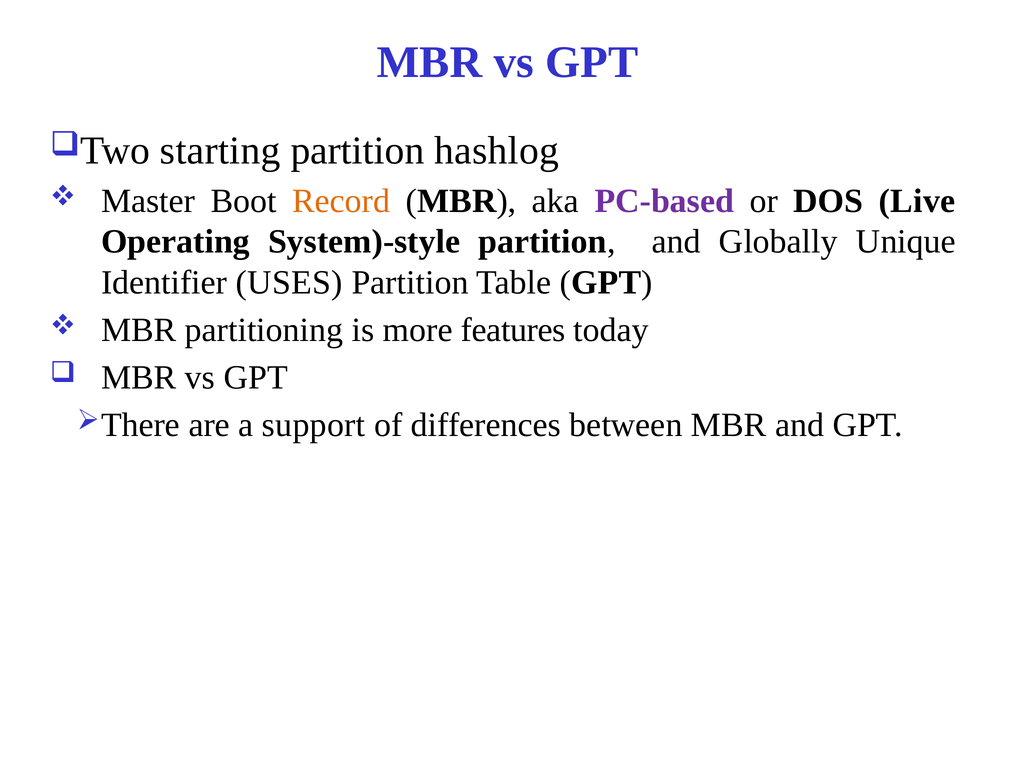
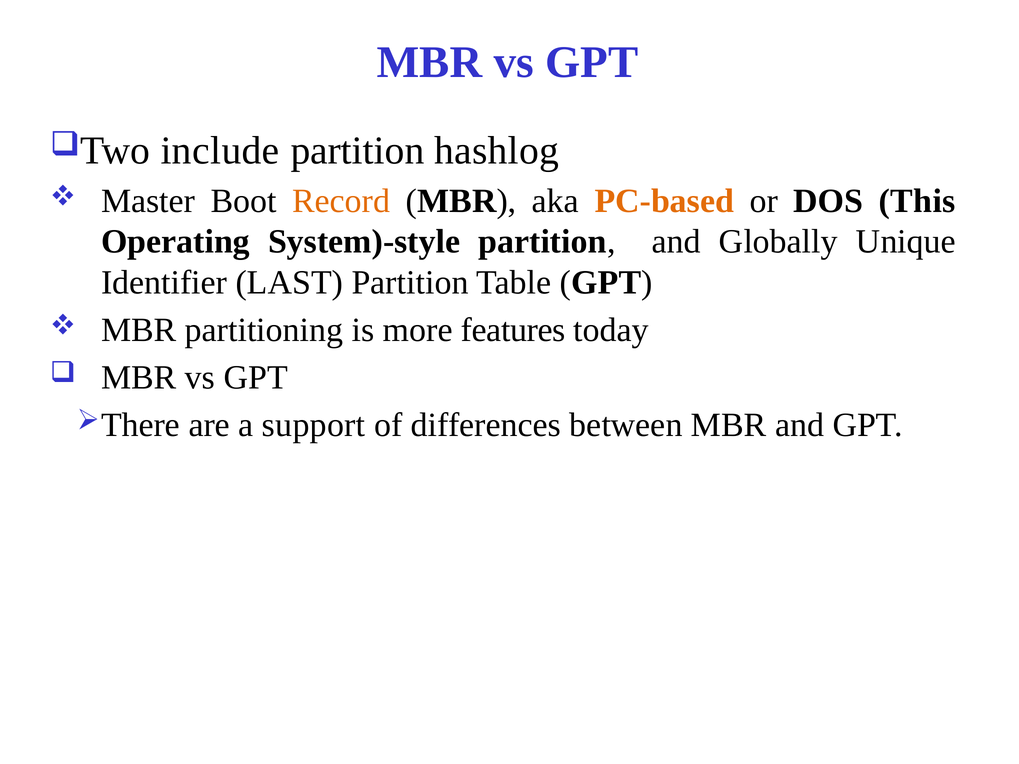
starting: starting -> include (220, 151)
PC-based colour: purple -> orange (664, 201)
Live: Live -> This (917, 201)
USES: USES -> LAST (289, 283)
